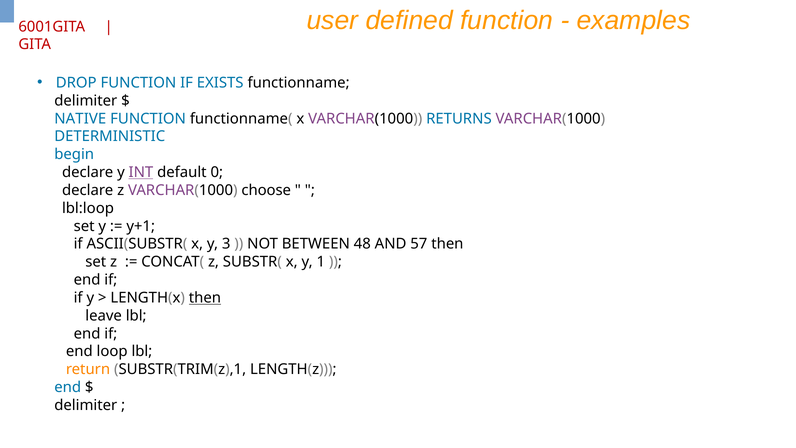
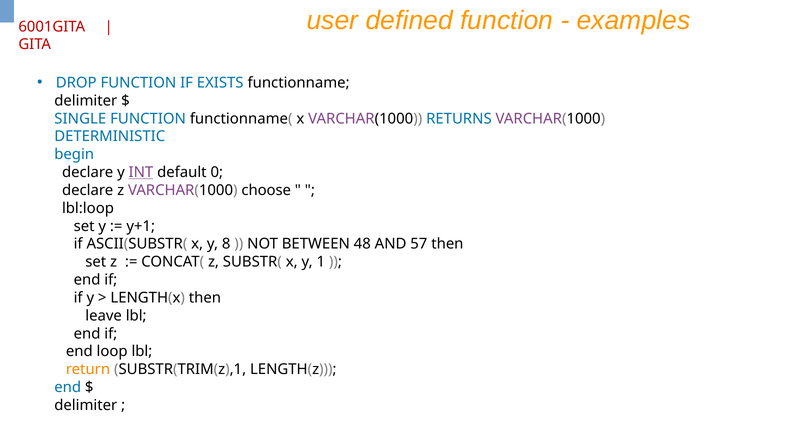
NATIVE: NATIVE -> SINGLE (80, 119)
3: 3 -> 8 (226, 244)
then underline: present -> none (205, 298)
